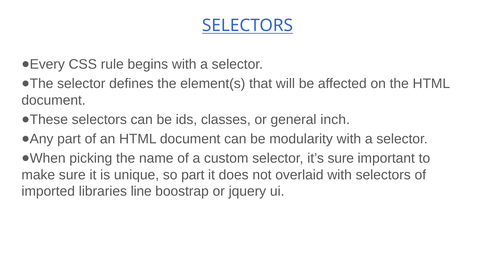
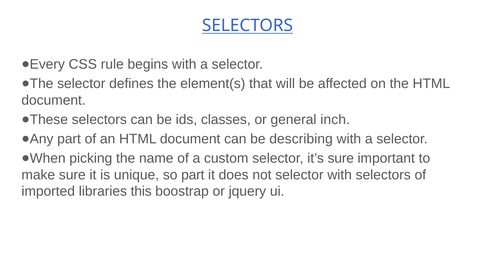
modularity: modularity -> describing (301, 139)
not overlaid: overlaid -> selector (299, 174)
line: line -> this (141, 191)
